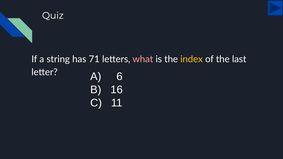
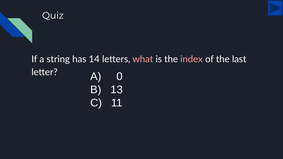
71: 71 -> 14 (94, 59)
index colour: yellow -> pink (192, 59)
6: 6 -> 0 (120, 77)
16: 16 -> 13 (117, 90)
